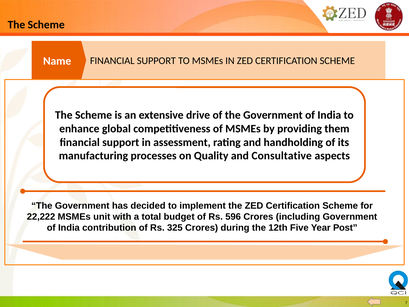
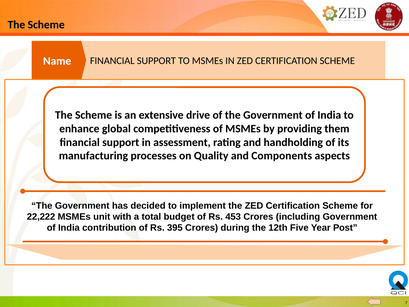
Consultative: Consultative -> Components (282, 156)
596: 596 -> 453 (233, 217)
325: 325 -> 395 (175, 228)
